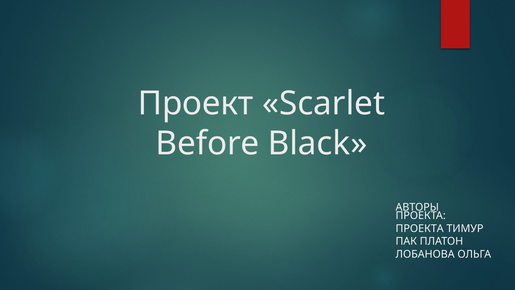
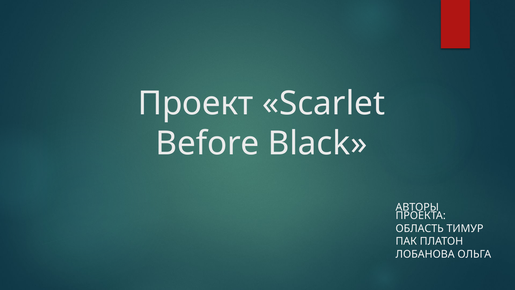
ПРОЕКТА: ПРОЕКТА -> ОБЛАСТЬ (420, 228)
